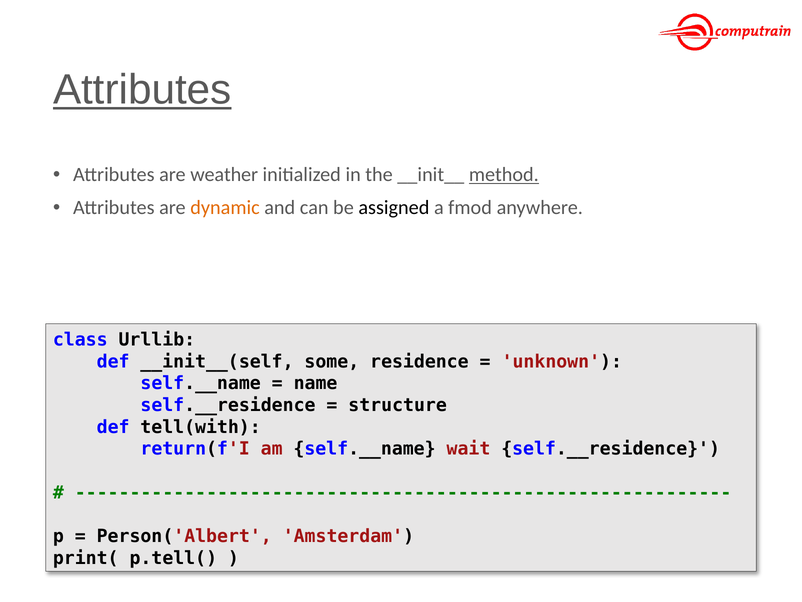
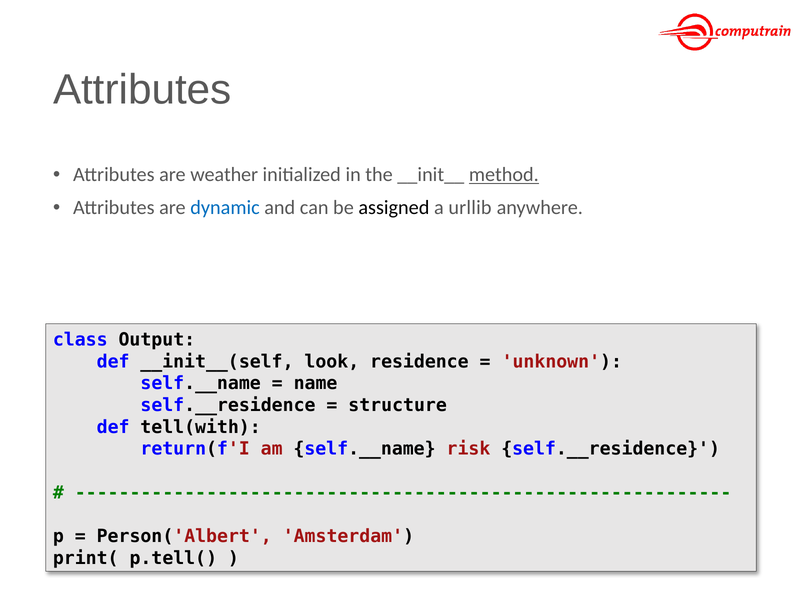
Attributes underline: present -> none (142, 90)
dynamic colour: orange -> blue (225, 208)
fmod: fmod -> urllib (470, 208)
Urllib: Urllib -> Output (157, 339)
some: some -> look (332, 361)
wait: wait -> risk (468, 448)
